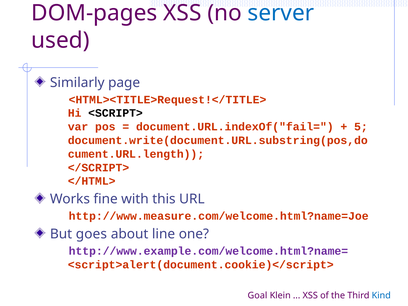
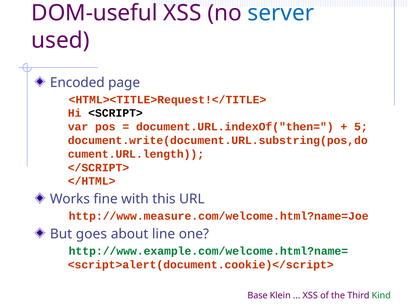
DOM-pages: DOM-pages -> DOM-useful (94, 13)
Similarly: Similarly -> Encoded (77, 83)
document.URL.indexOf("fail=: document.URL.indexOf("fail= -> document.URL.indexOf("then= (235, 127)
http://www.example.com/welcome.html?name= colour: purple -> green (208, 251)
Goal: Goal -> Base (258, 295)
Kind colour: blue -> green (381, 295)
